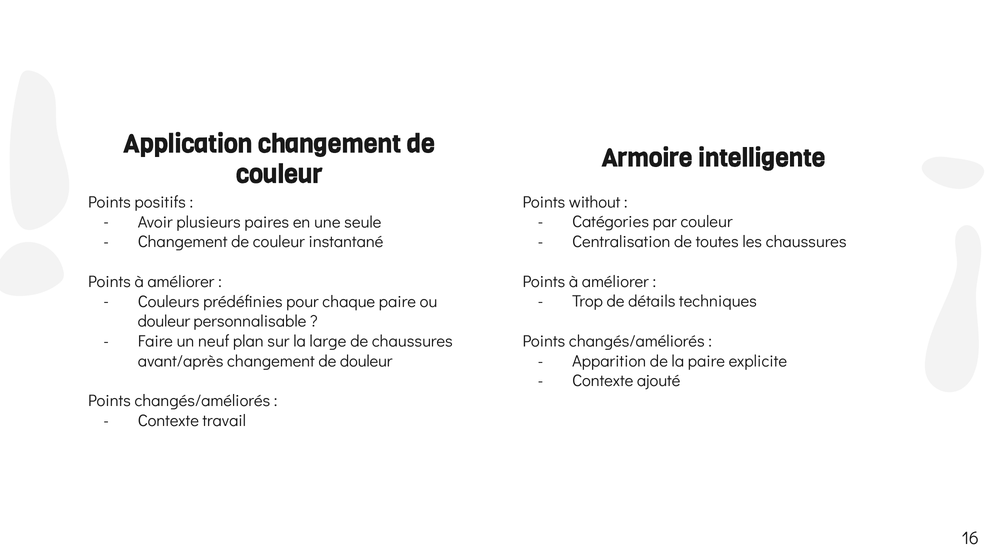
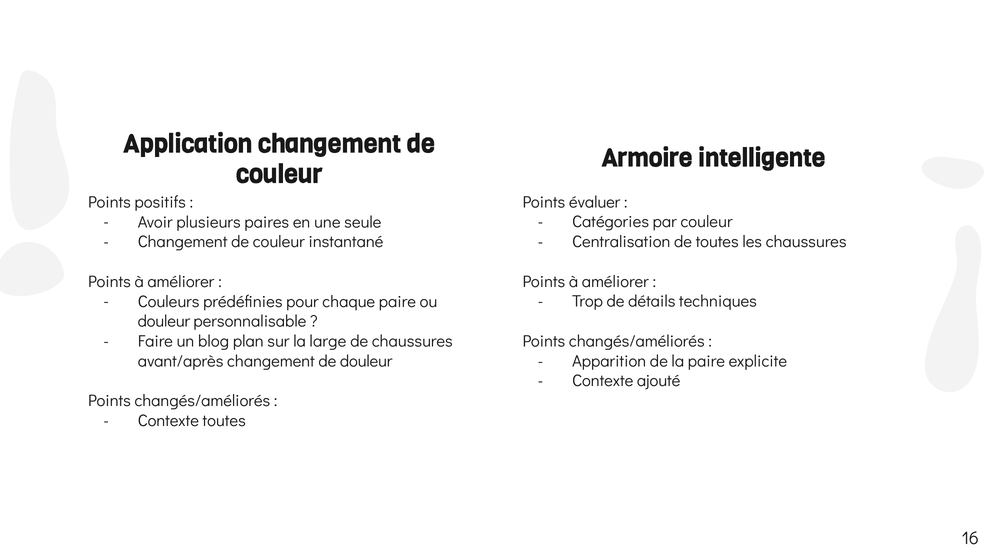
without: without -> évaluer (595, 202)
neuf: neuf -> blog (214, 341)
Contexte travail: travail -> toutes (224, 420)
